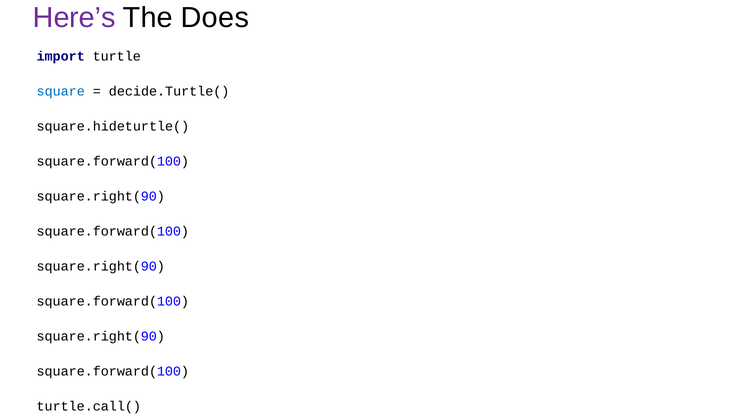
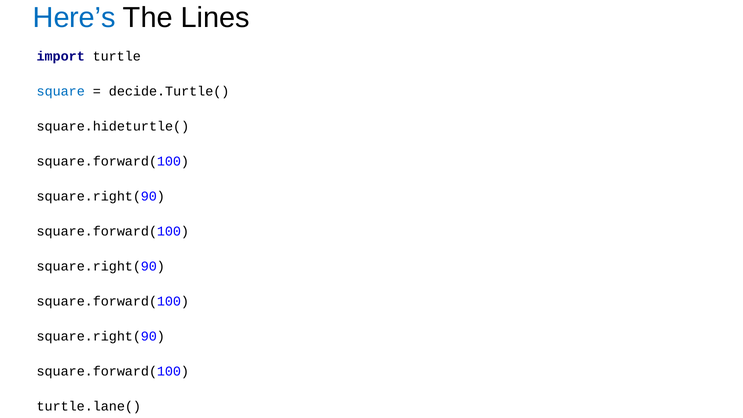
Here’s colour: purple -> blue (74, 18)
Does: Does -> Lines (215, 18)
turtle.call(: turtle.call( -> turtle.lane( (89, 406)
